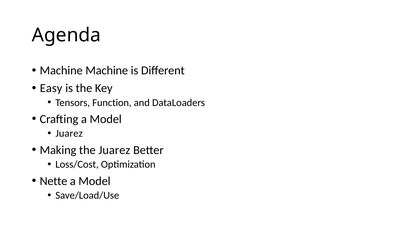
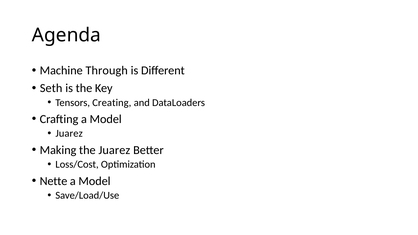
Machine Machine: Machine -> Through (107, 71)
Easy: Easy -> Seth (51, 88)
Function: Function -> Creating (112, 103)
